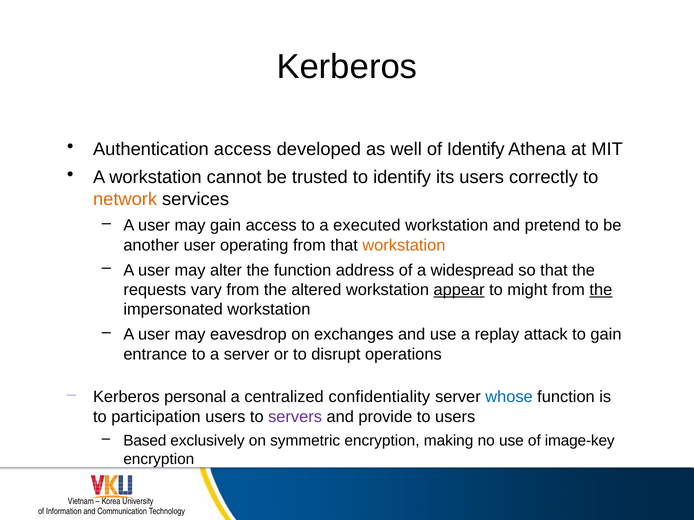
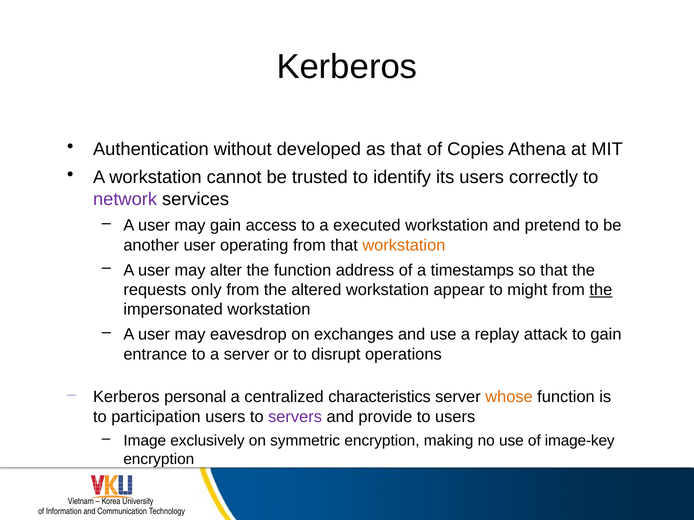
Authentication access: access -> without (243, 149)
as well: well -> that (406, 149)
of Identify: Identify -> Copies (476, 149)
network colour: orange -> purple (125, 200)
widespread: widespread -> timestamps (472, 270)
vary: vary -> only (206, 290)
appear underline: present -> none (459, 290)
confidentiality: confidentiality -> characteristics (380, 397)
whose colour: blue -> orange (509, 397)
Based: Based -> Image (145, 441)
